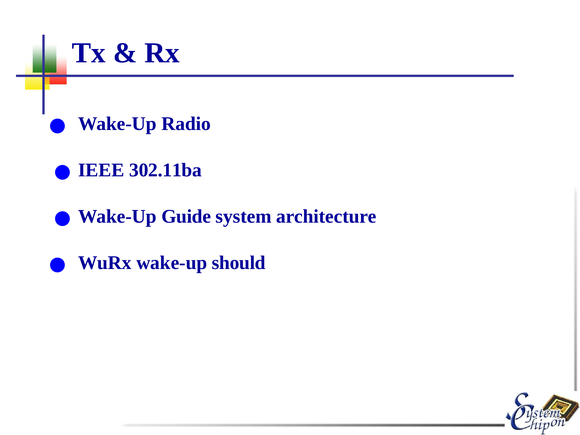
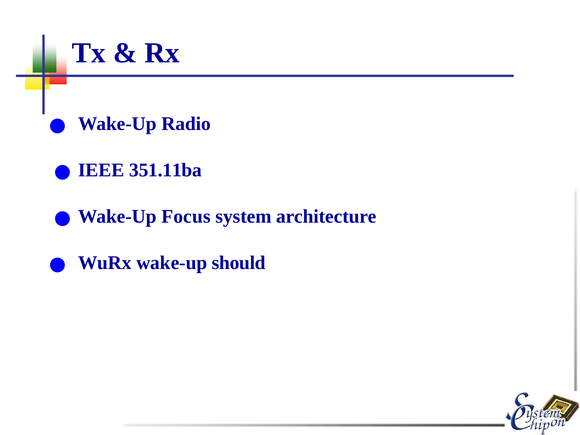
302.11ba: 302.11ba -> 351.11ba (166, 170)
Guide: Guide -> Focus (186, 217)
